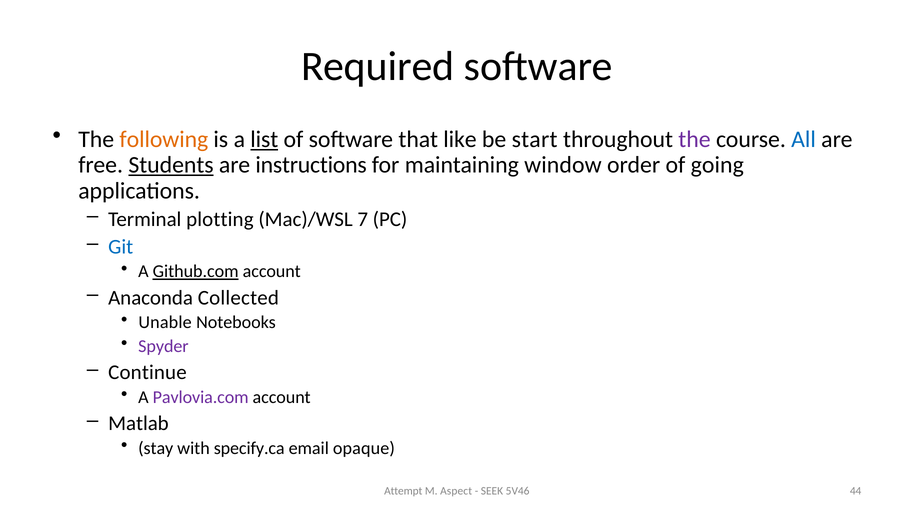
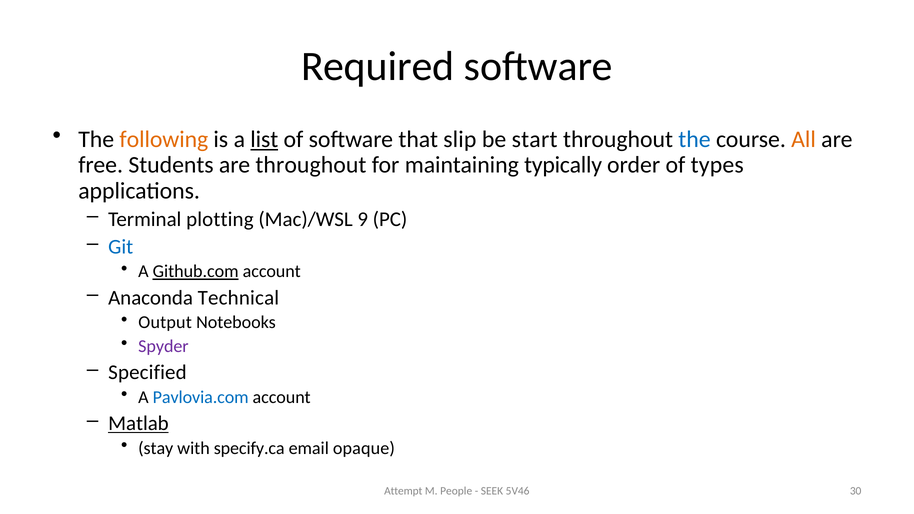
like: like -> slip (460, 139)
the colour: purple -> blue (694, 139)
All colour: blue -> orange (804, 139)
Students underline: present -> none (171, 165)
are instructions: instructions -> throughout (311, 165)
window: window -> typically (563, 165)
going: going -> types (717, 165)
7: 7 -> 9 (363, 219)
Collected: Collected -> Technical (238, 298)
Unable: Unable -> Output (165, 323)
Continue: Continue -> Specified (147, 372)
Pavlovia.com colour: purple -> blue (201, 397)
Matlab underline: none -> present (138, 424)
Aspect: Aspect -> People (456, 491)
44: 44 -> 30 (856, 491)
